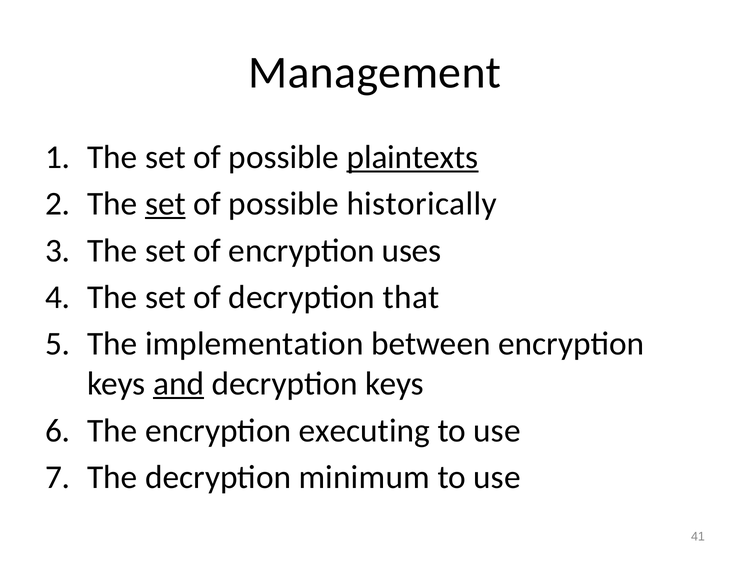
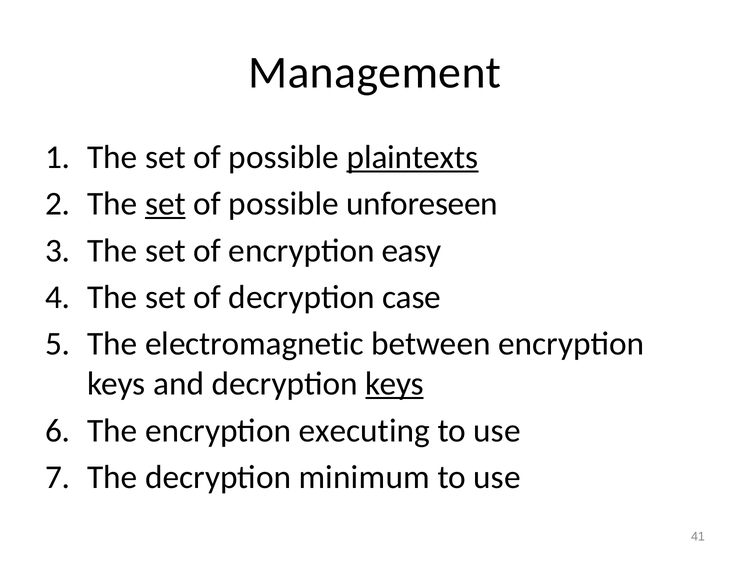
historically: historically -> unforeseen (422, 204)
uses: uses -> easy (412, 251)
that: that -> case (412, 298)
implementation: implementation -> electromagnetic (254, 344)
and underline: present -> none (179, 384)
keys underline: none -> present (395, 384)
